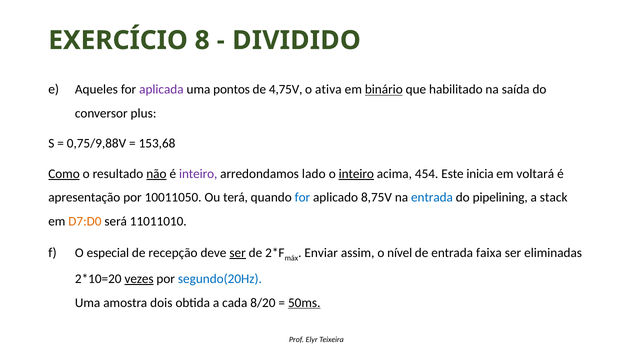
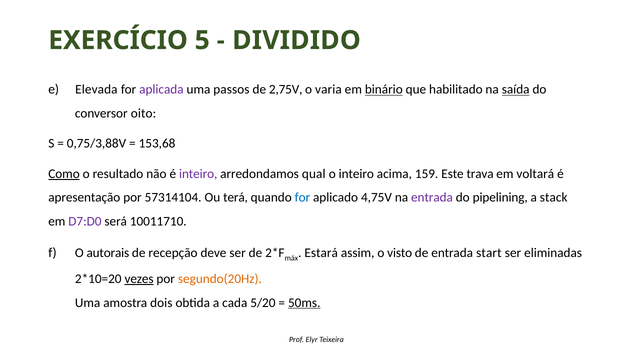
8: 8 -> 5 (202, 40)
Aqueles: Aqueles -> Elevada (96, 90)
pontos: pontos -> passos (231, 90)
4,75V: 4,75V -> 2,75V (286, 90)
ativa: ativa -> varia (328, 90)
saída underline: none -> present (516, 90)
plus: plus -> oito (144, 113)
0,75/9,88V: 0,75/9,88V -> 0,75/3,88V (96, 144)
não underline: present -> none (156, 174)
lado: lado -> qual (314, 174)
inteiro underline: present -> none (356, 174)
454: 454 -> 159 (427, 174)
inicia: inicia -> trava (480, 174)
10011050: 10011050 -> 57314104 (173, 198)
8,75V: 8,75V -> 4,75V (376, 198)
entrada colour: blue -> purple (432, 198)
D7:D0 colour: orange -> purple (85, 221)
11011010: 11011010 -> 10011710 (158, 221)
especial: especial -> autorais (108, 253)
ser underline: present -> none (238, 253)
Enviar: Enviar -> Estará (321, 253)
nível: nível -> visto (400, 253)
faixa: faixa -> start (489, 253)
segundo(20Hz colour: blue -> orange (220, 279)
8/20: 8/20 -> 5/20 (263, 303)
